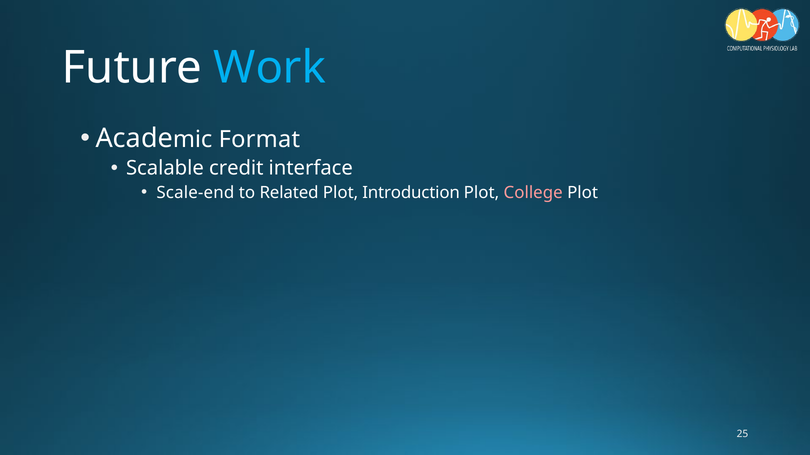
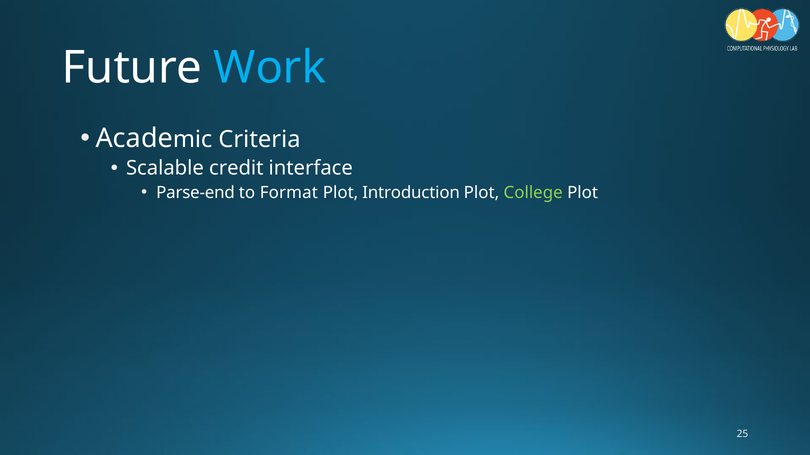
Format: Format -> Criteria (259, 140)
Scale-end: Scale-end -> Parse-end (196, 193)
Related: Related -> Format (289, 193)
College colour: pink -> light green (533, 193)
